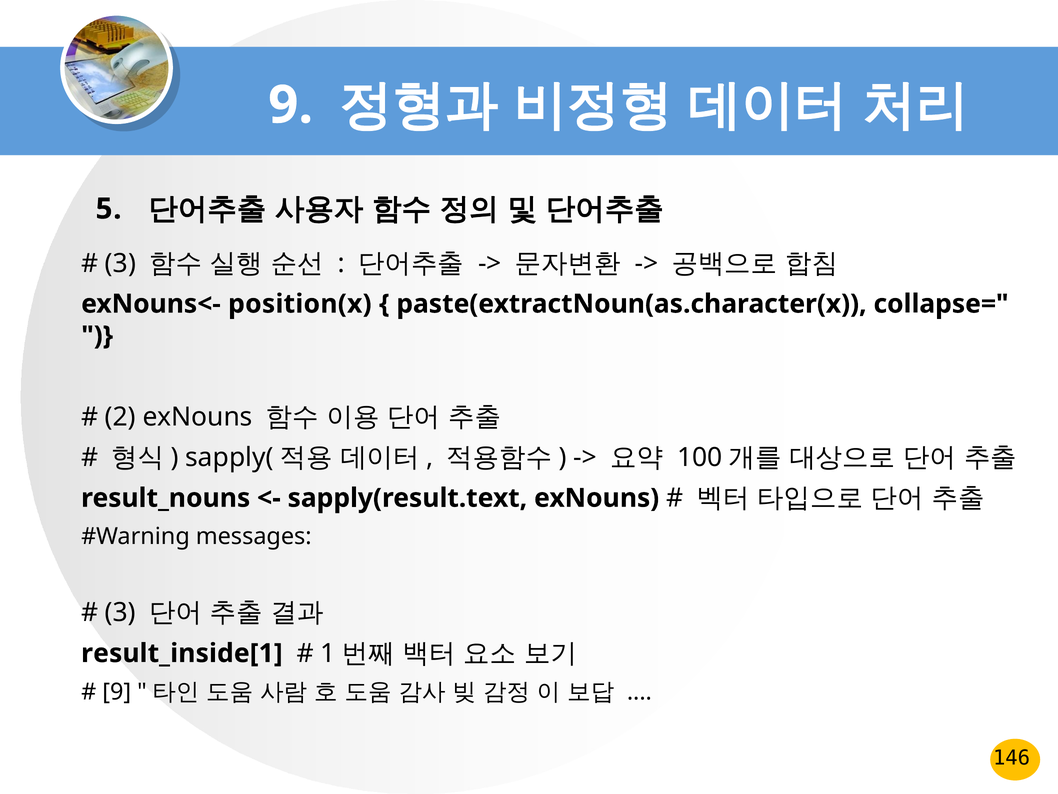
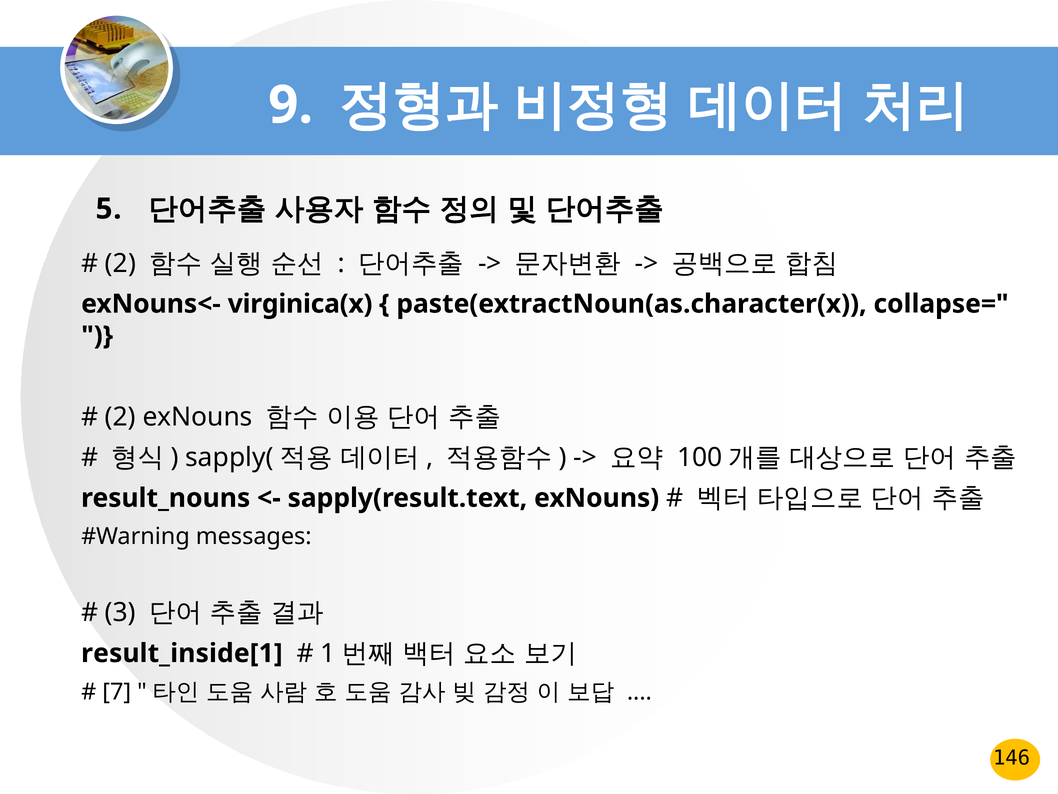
3: 3 -> 2 (120, 263)
position(x: position(x -> virginica(x (300, 304)
9: 9 -> 7 (117, 692)
